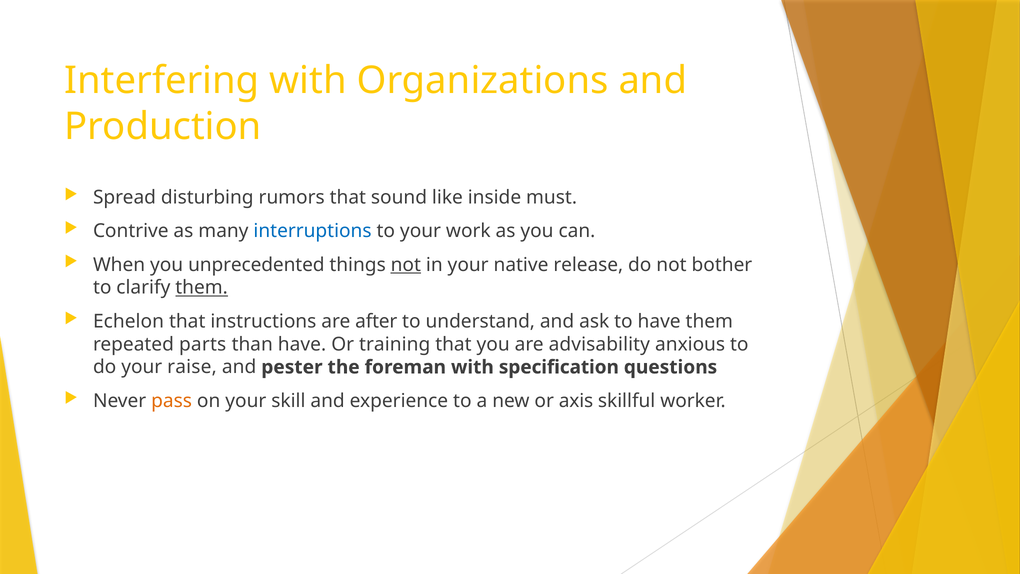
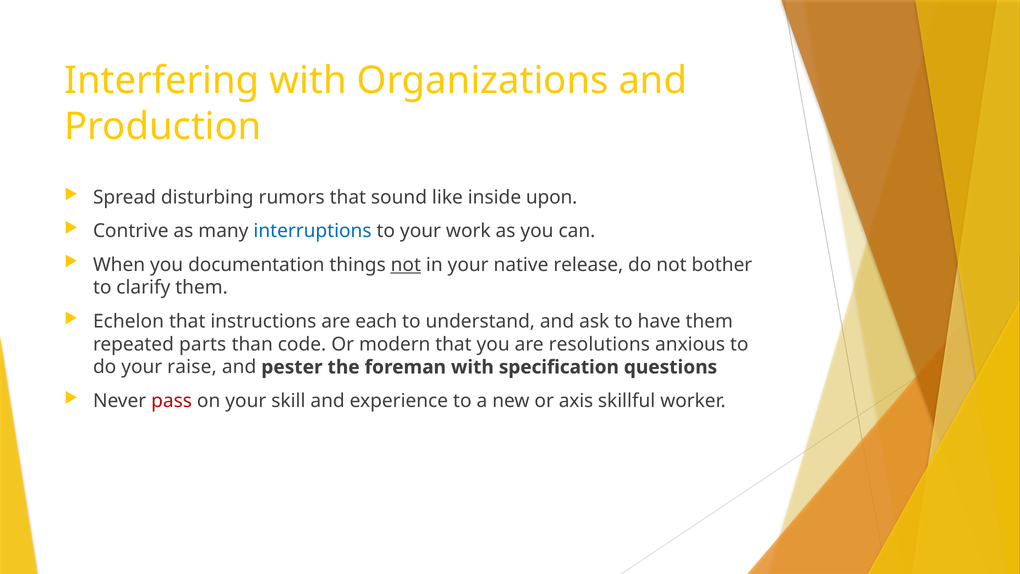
must: must -> upon (552, 197)
unprecedented: unprecedented -> documentation (256, 265)
them underline: present -> none (202, 288)
after: after -> each (376, 321)
than have: have -> code (302, 344)
training: training -> modern (395, 344)
advisability: advisability -> resolutions (599, 344)
pass colour: orange -> red (172, 401)
